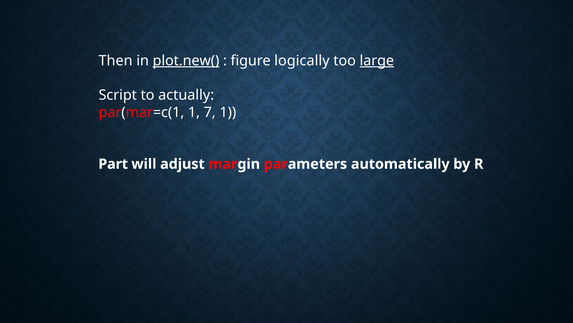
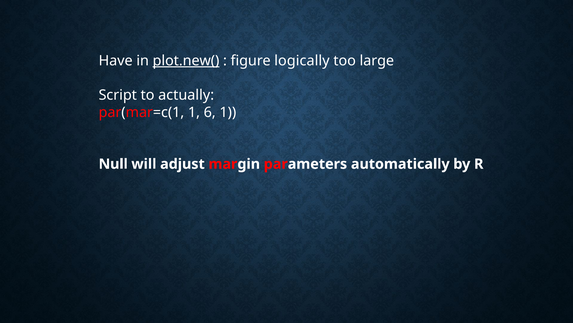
Then: Then -> Have (116, 61)
large underline: present -> none (377, 61)
7: 7 -> 6 (210, 112)
Part: Part -> Null (113, 164)
